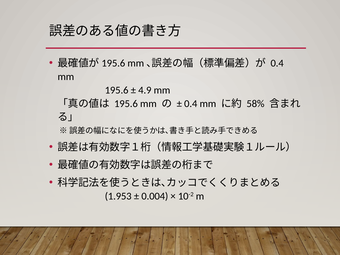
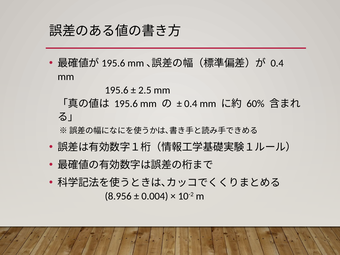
4.9: 4.9 -> 2.5 (145, 90)
58%: 58% -> 60% (256, 104)
1.953: 1.953 -> 8.956 (118, 196)
